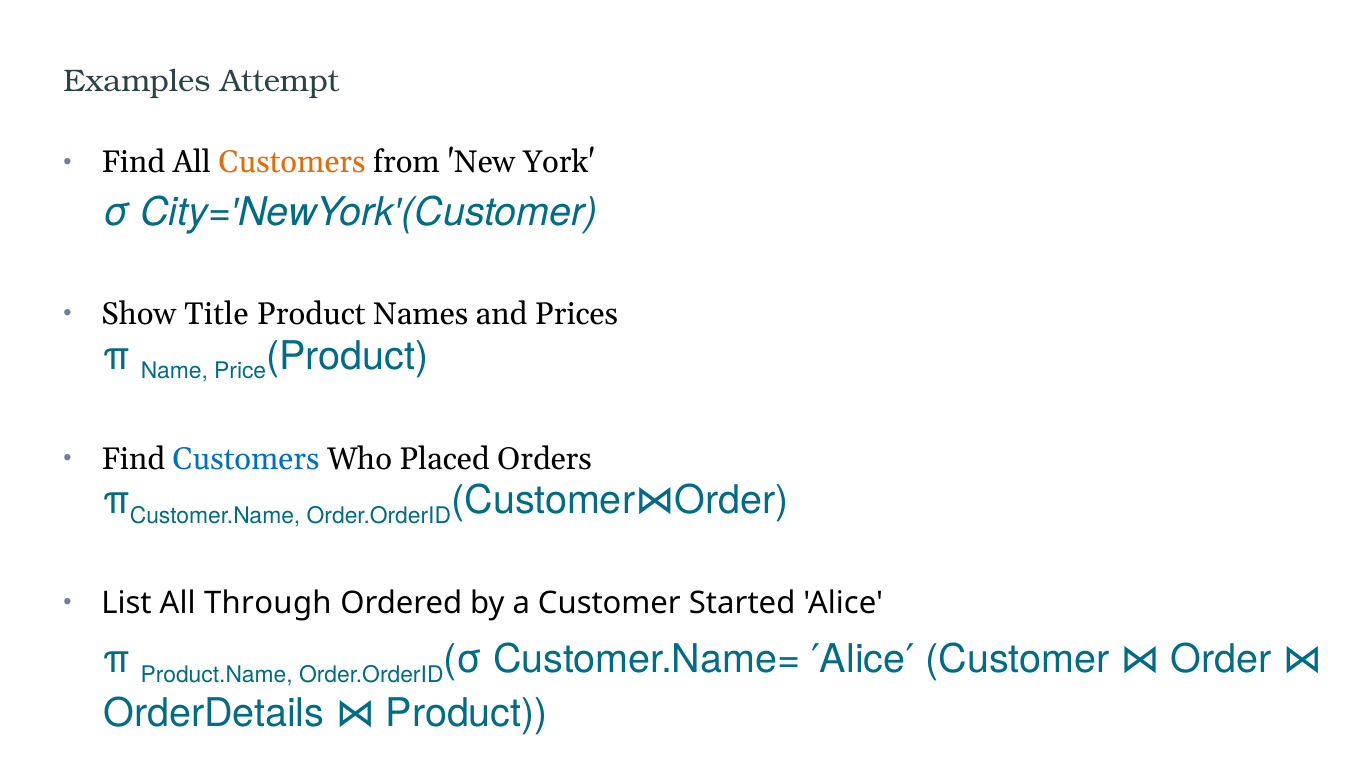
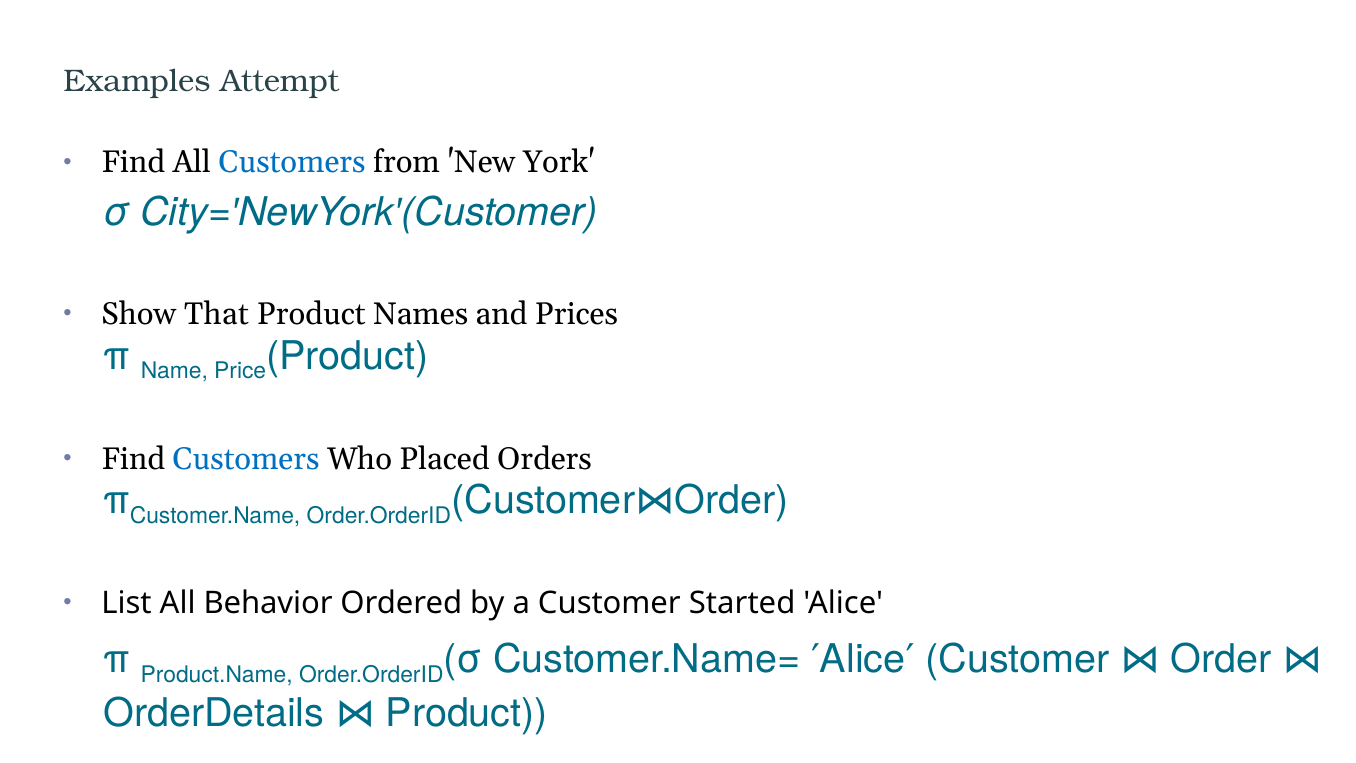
Customers colour: orange -> blue (292, 163)
Title: Title -> That (217, 314)
Through: Through -> Behavior (268, 603)
